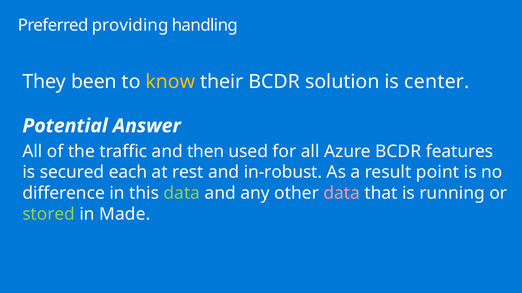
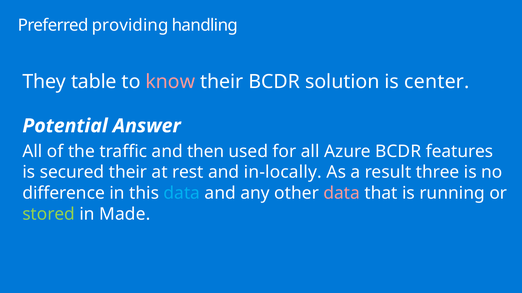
been: been -> table (94, 82)
know colour: yellow -> pink (170, 82)
secured each: each -> their (128, 173)
in-robust: in-robust -> in-locally (283, 173)
point: point -> three (438, 173)
data colour: light green -> light blue (182, 194)
